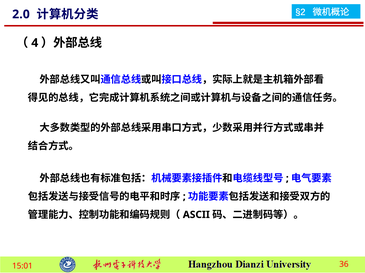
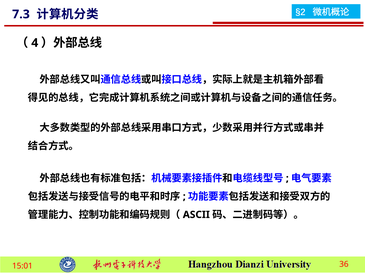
2.0: 2.0 -> 7.3 (21, 14)
